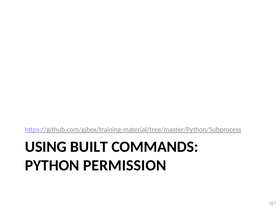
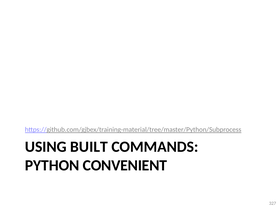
PERMISSION: PERMISSION -> CONVENIENT (125, 165)
